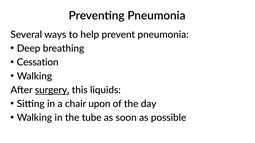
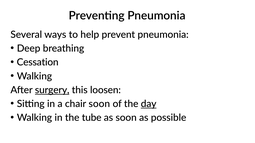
liquids: liquids -> loosen (105, 90)
chair upon: upon -> soon (99, 104)
day underline: none -> present (149, 104)
